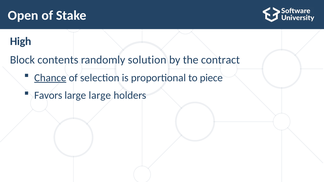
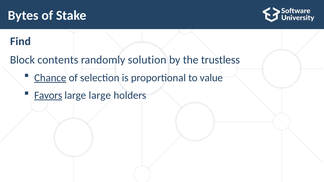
Open: Open -> Bytes (23, 15)
High: High -> Find (20, 41)
contract: contract -> trustless (220, 60)
piece: piece -> value (211, 78)
Favors underline: none -> present (48, 95)
